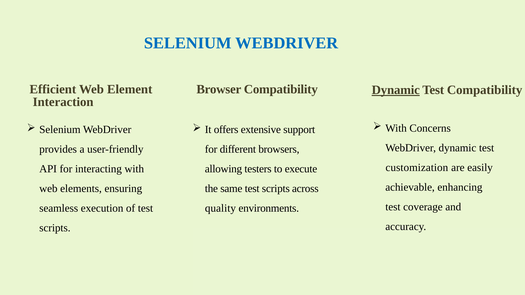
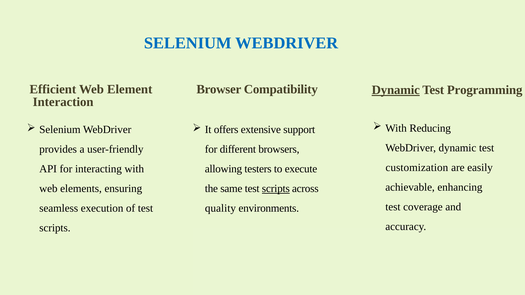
Test Compatibility: Compatibility -> Programming (485, 90)
Concerns: Concerns -> Reducing (430, 128)
scripts underline: none -> present (276, 189)
